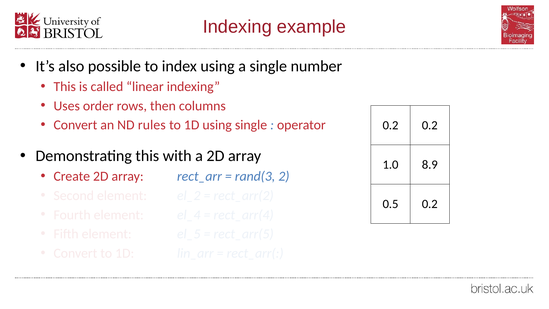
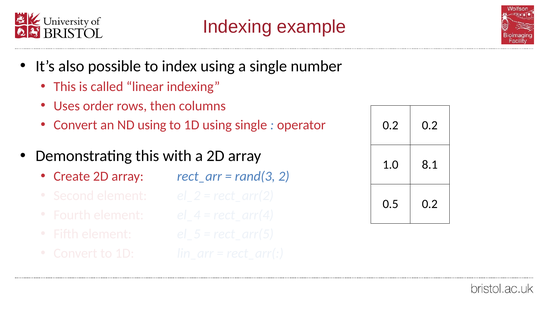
ND rules: rules -> using (152, 125)
8.9: 8.9 -> 8.1 (430, 165)
